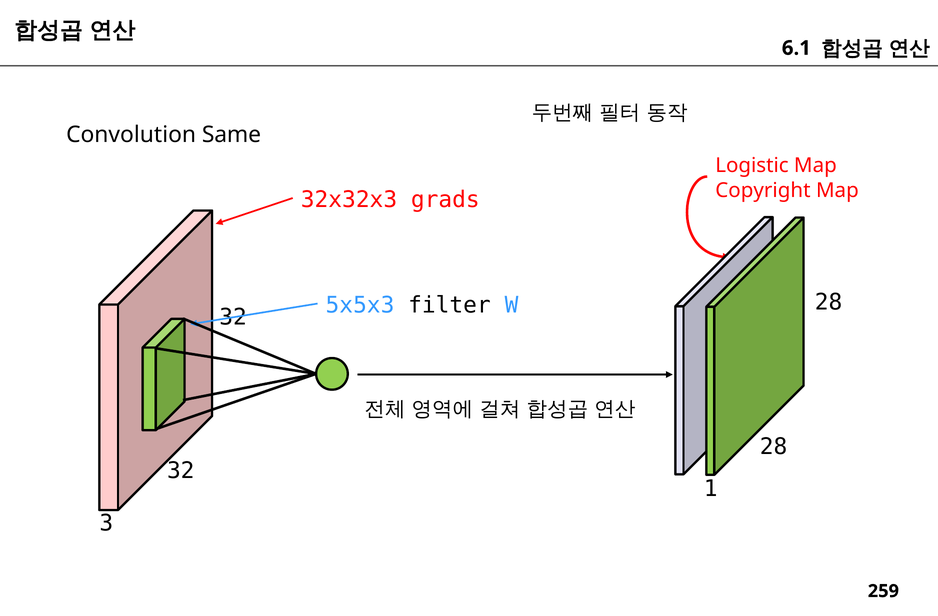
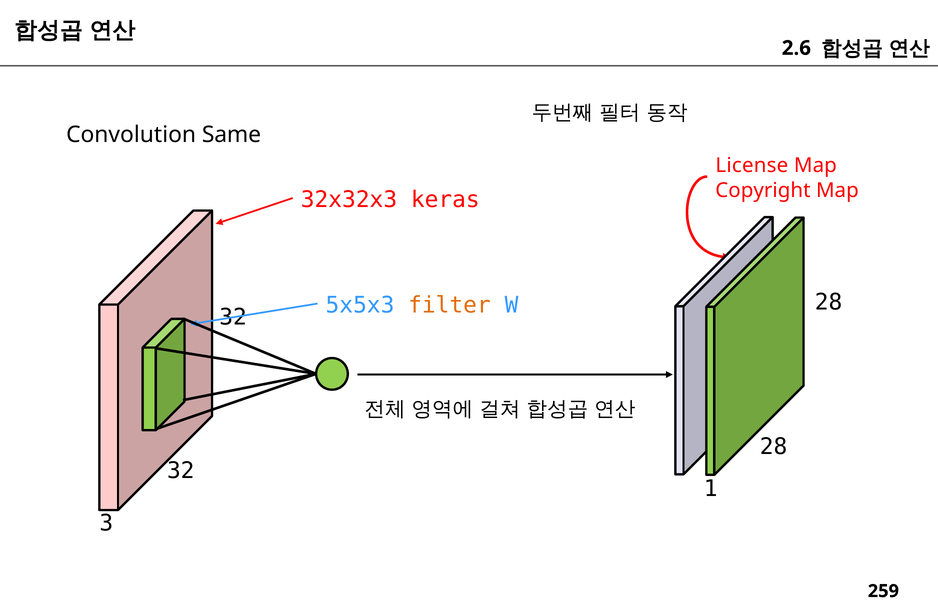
6.1: 6.1 -> 2.6 (796, 48)
Logistic: Logistic -> License (752, 166)
grads: grads -> keras (445, 200)
filter colour: black -> orange (449, 305)
